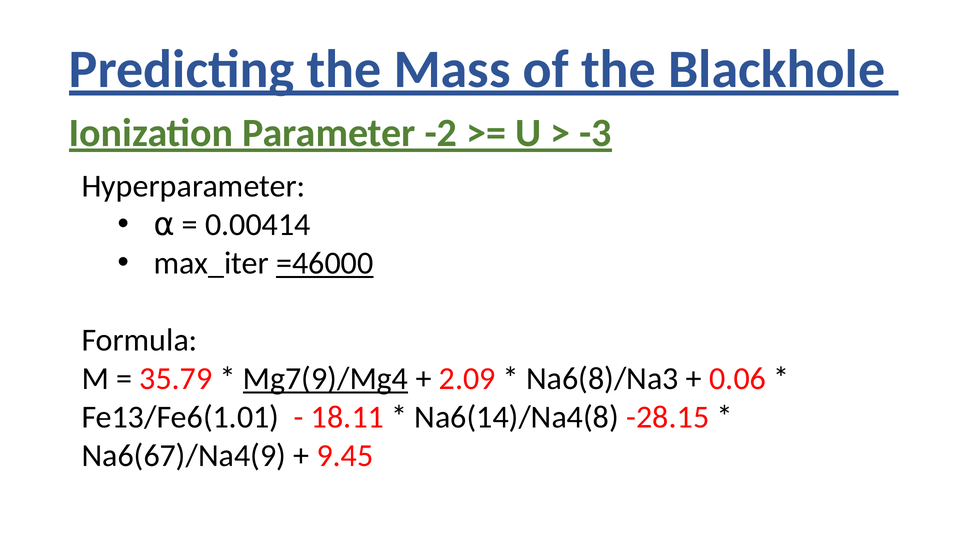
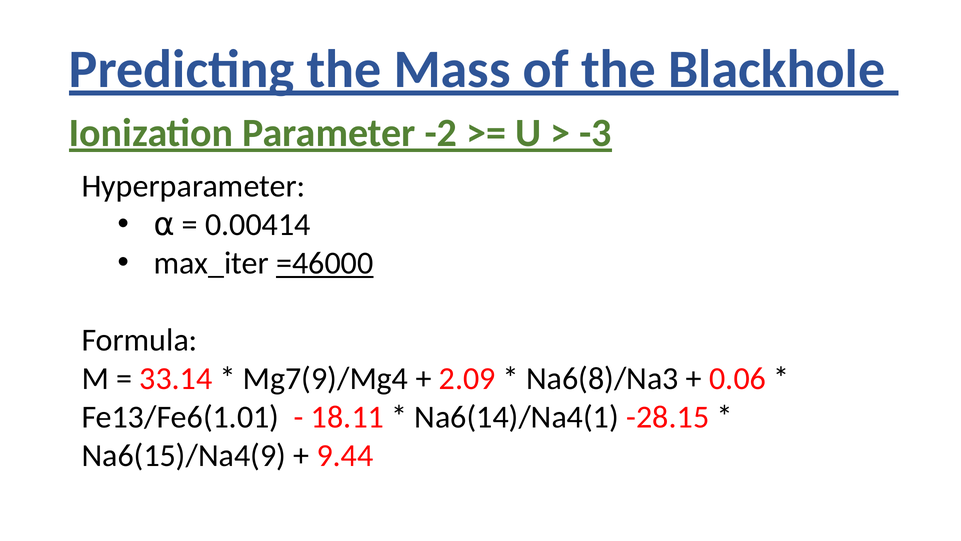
35.79: 35.79 -> 33.14 (176, 378)
Mg7(9)/Mg4 underline: present -> none (326, 378)
Na6(14)/Na4(8: Na6(14)/Na4(8 -> Na6(14)/Na4(1 (517, 417)
Na6(67)/Na4(9: Na6(67)/Na4(9 -> Na6(15)/Na4(9 (184, 455)
9.45: 9.45 -> 9.44 (345, 455)
